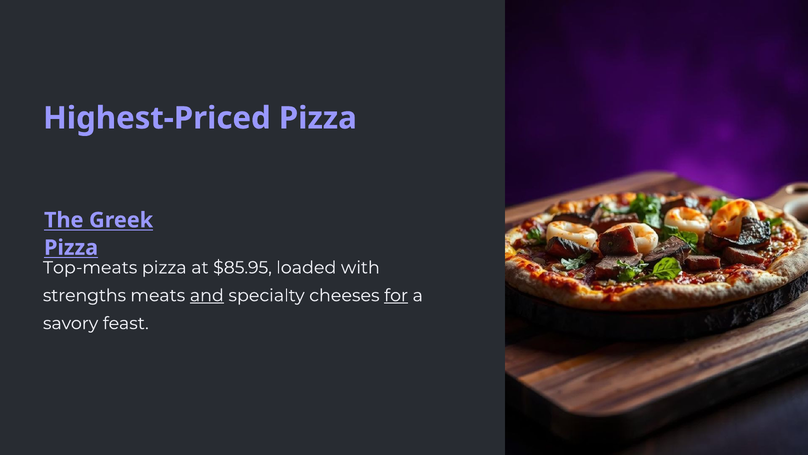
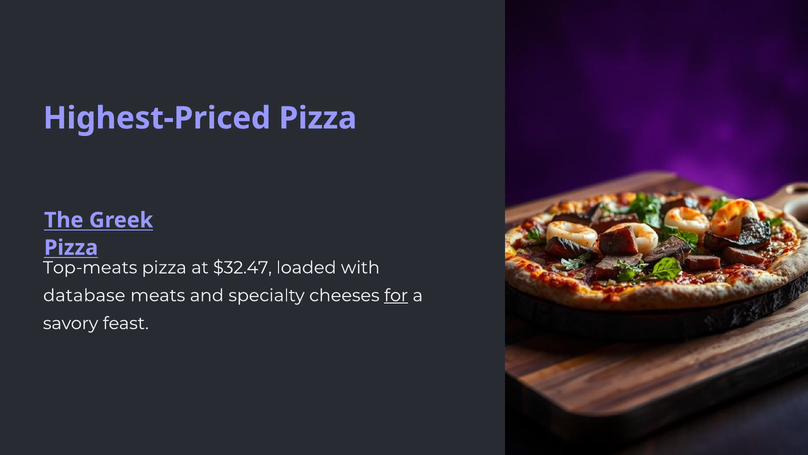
$85.95: $85.95 -> $32.47 (242, 267)
strengths: strengths -> database (84, 295)
and underline: present -> none (207, 295)
